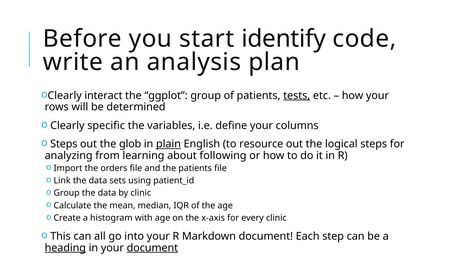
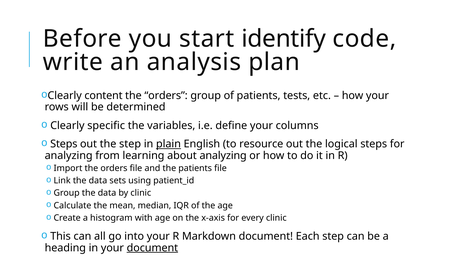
interact: interact -> content (103, 95)
ggplot: ggplot -> orders (166, 95)
tests underline: present -> none (297, 95)
the glob: glob -> step (130, 144)
about following: following -> analyzing (223, 155)
heading underline: present -> none (65, 248)
